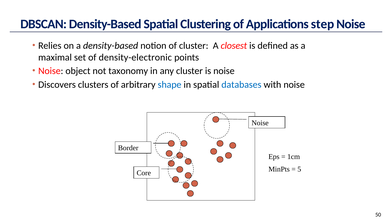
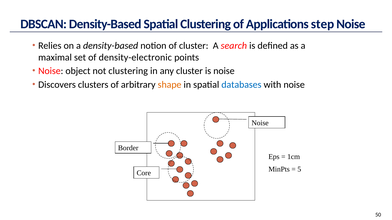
closest: closest -> search (234, 46)
not taxonomy: taxonomy -> clustering (128, 71)
shape colour: blue -> orange (170, 85)
